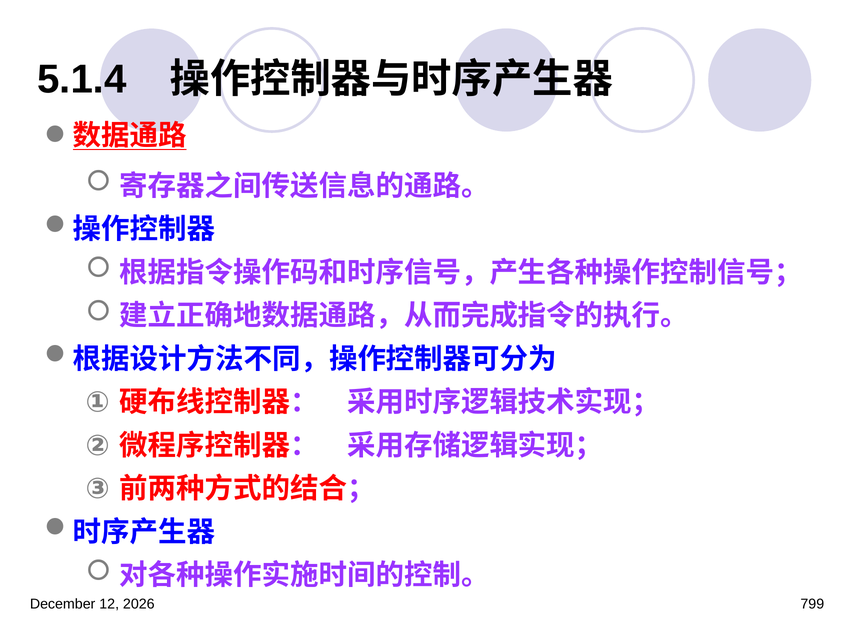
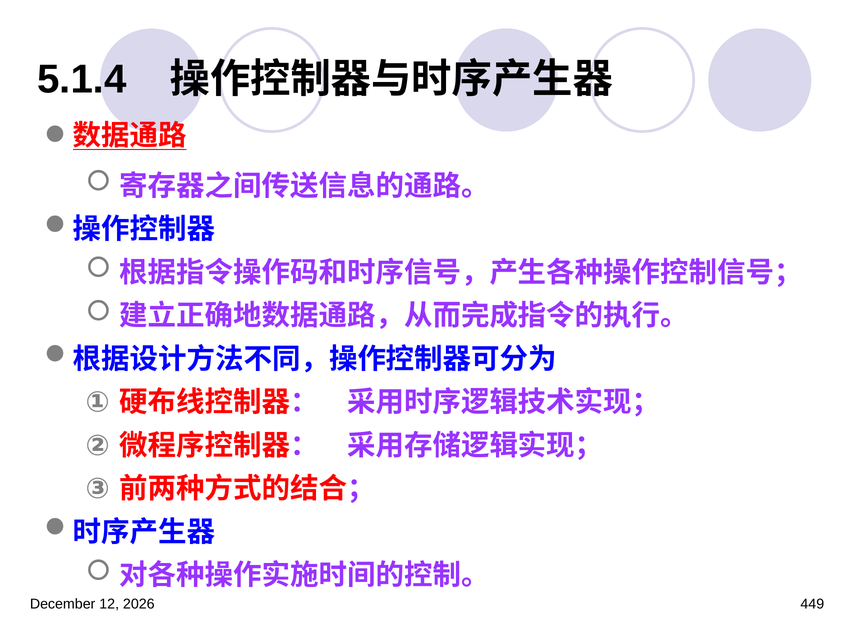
799: 799 -> 449 (812, 604)
